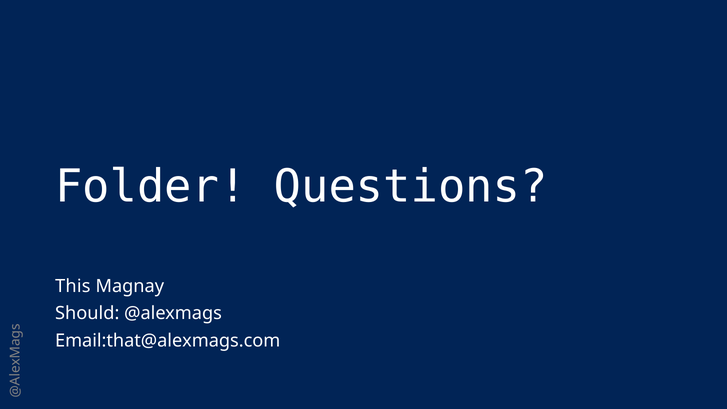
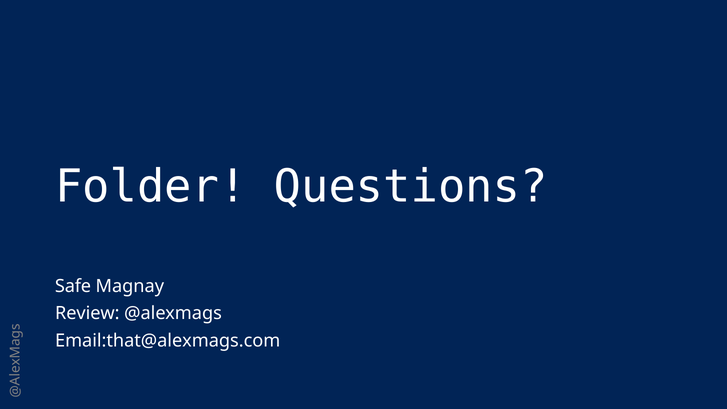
This: This -> Safe (73, 286)
Should: Should -> Review (87, 313)
